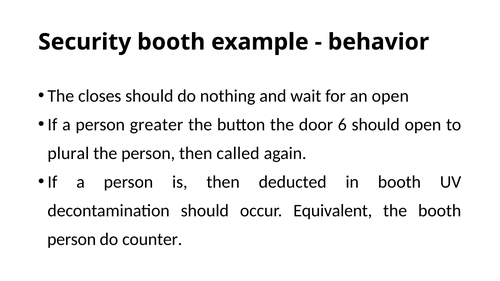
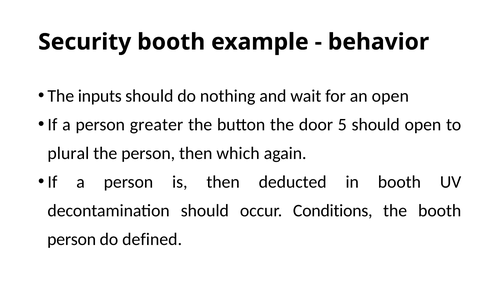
closes: closes -> inputs (100, 96)
6: 6 -> 5 (342, 125)
called: called -> which (238, 153)
Equivalent: Equivalent -> Conditions (333, 211)
counter: counter -> defined (152, 239)
